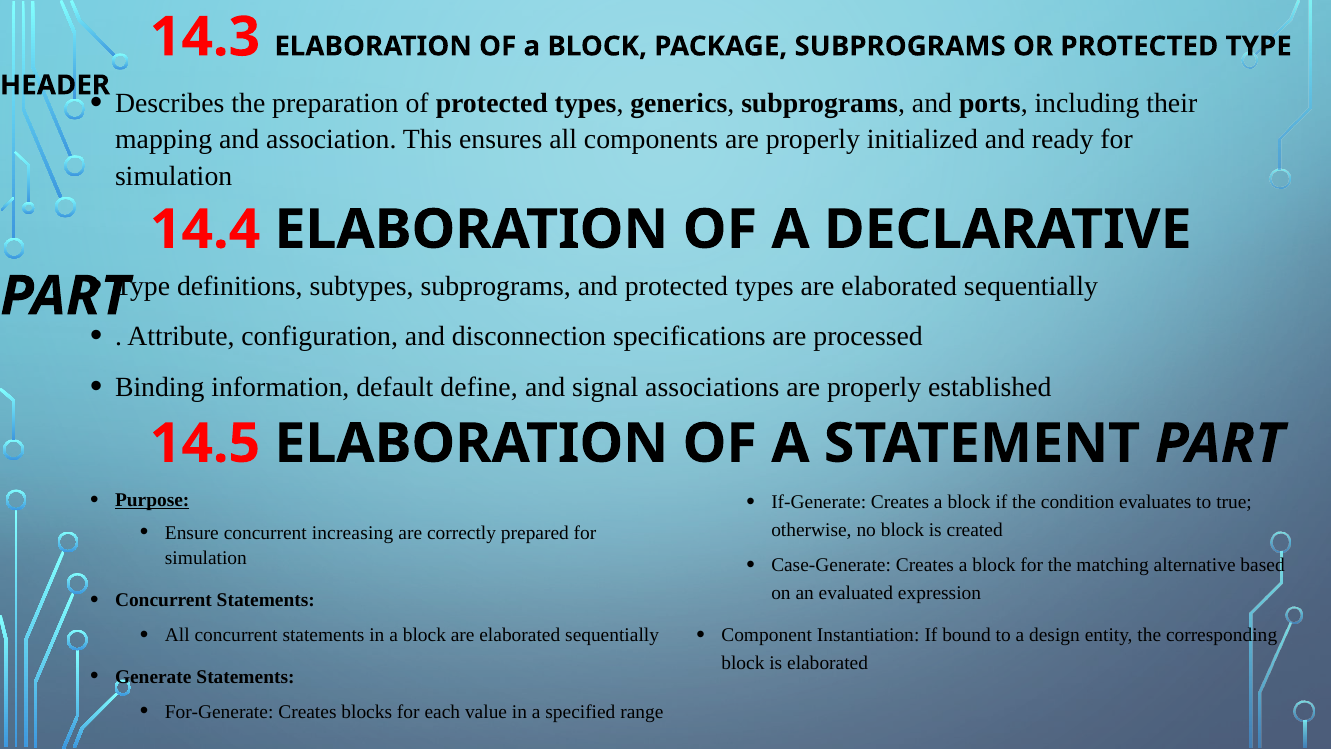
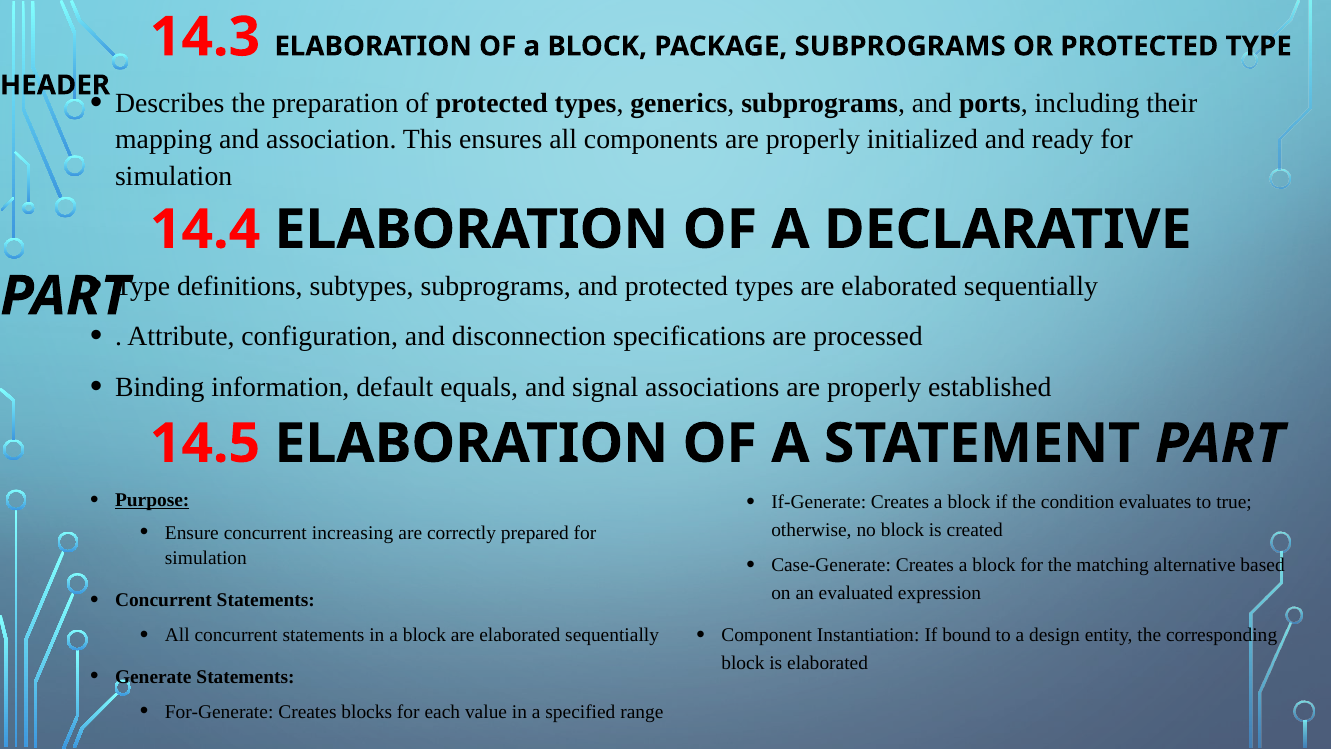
define: define -> equals (479, 387)
